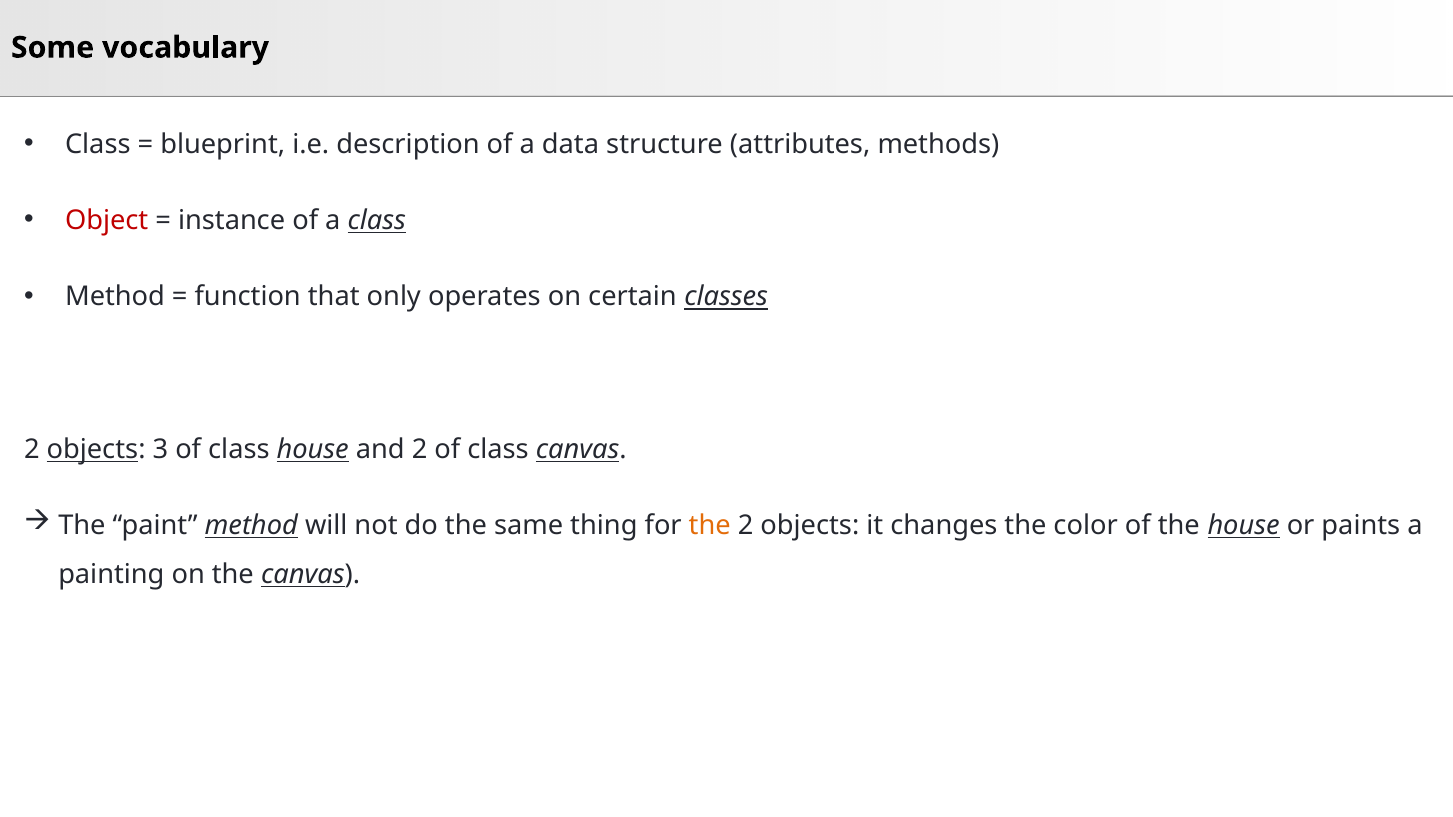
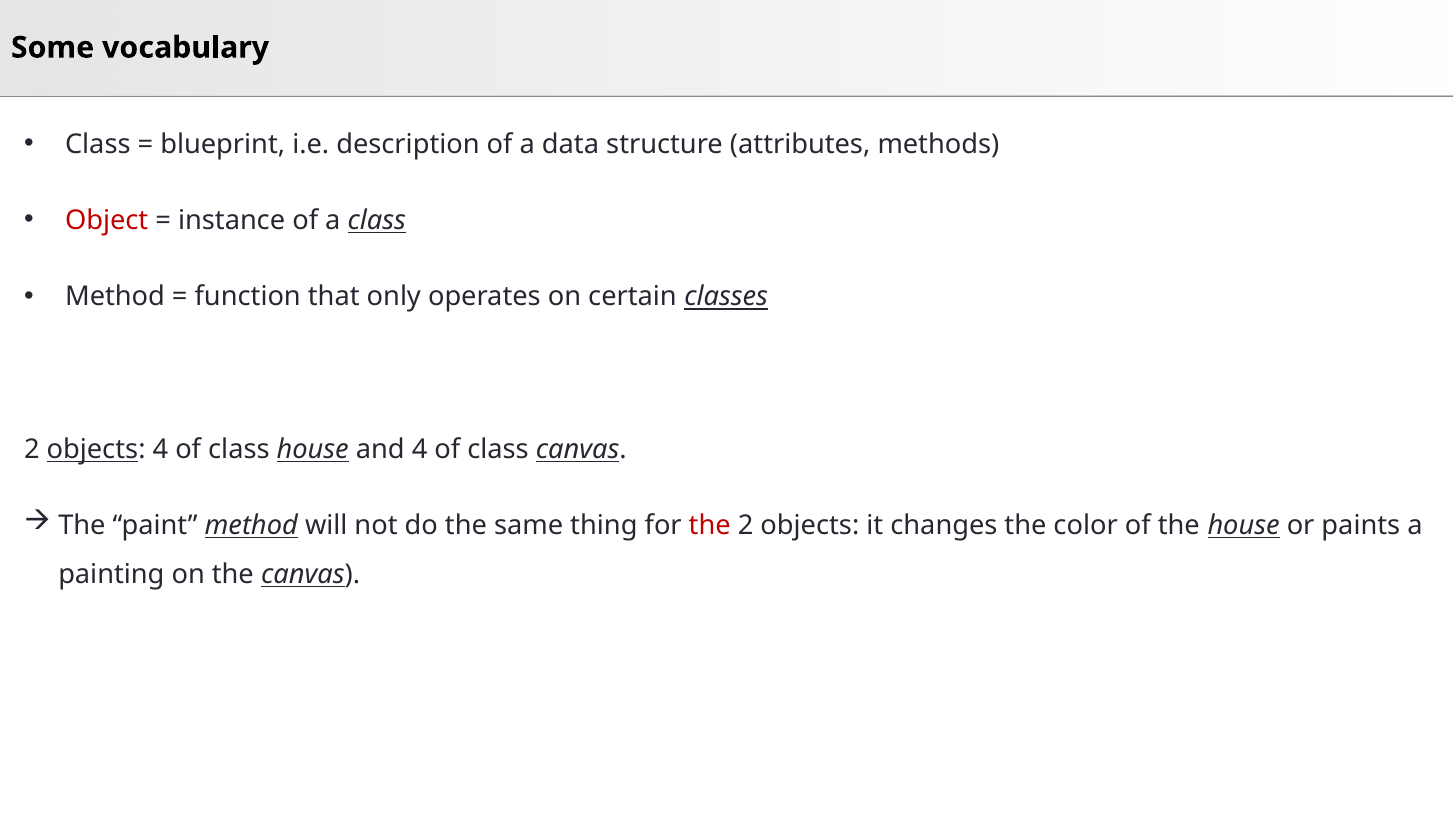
objects 3: 3 -> 4 (160, 449)
and 2: 2 -> 4 (420, 449)
the colour: orange -> red (710, 526)
